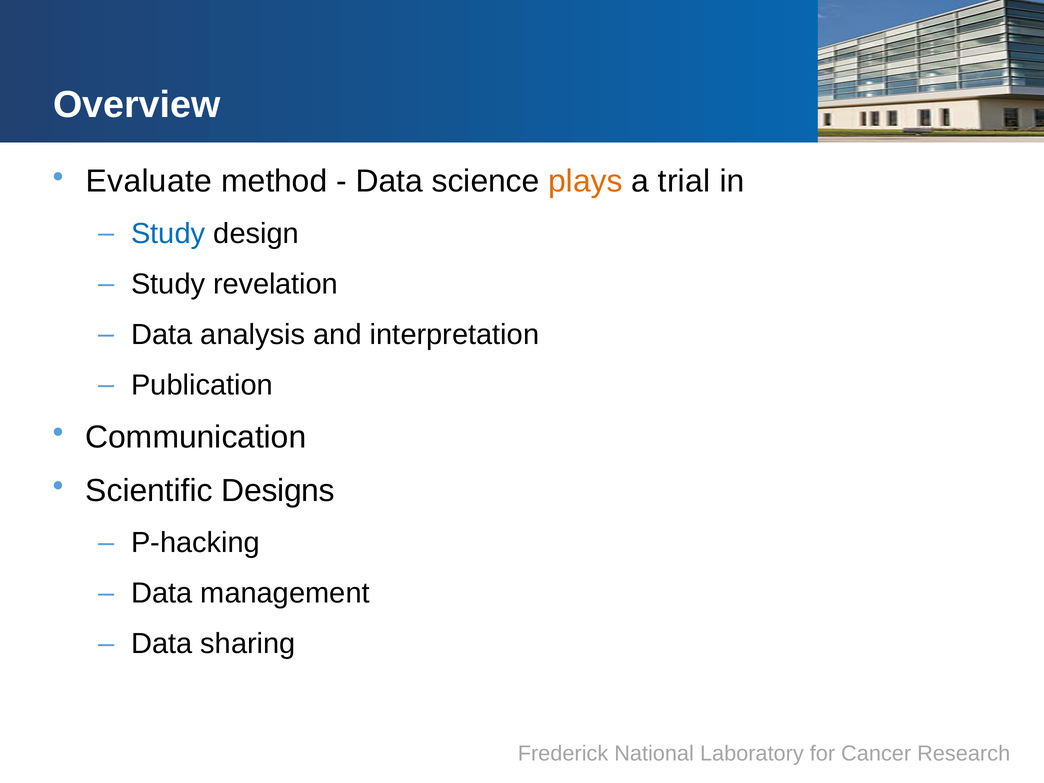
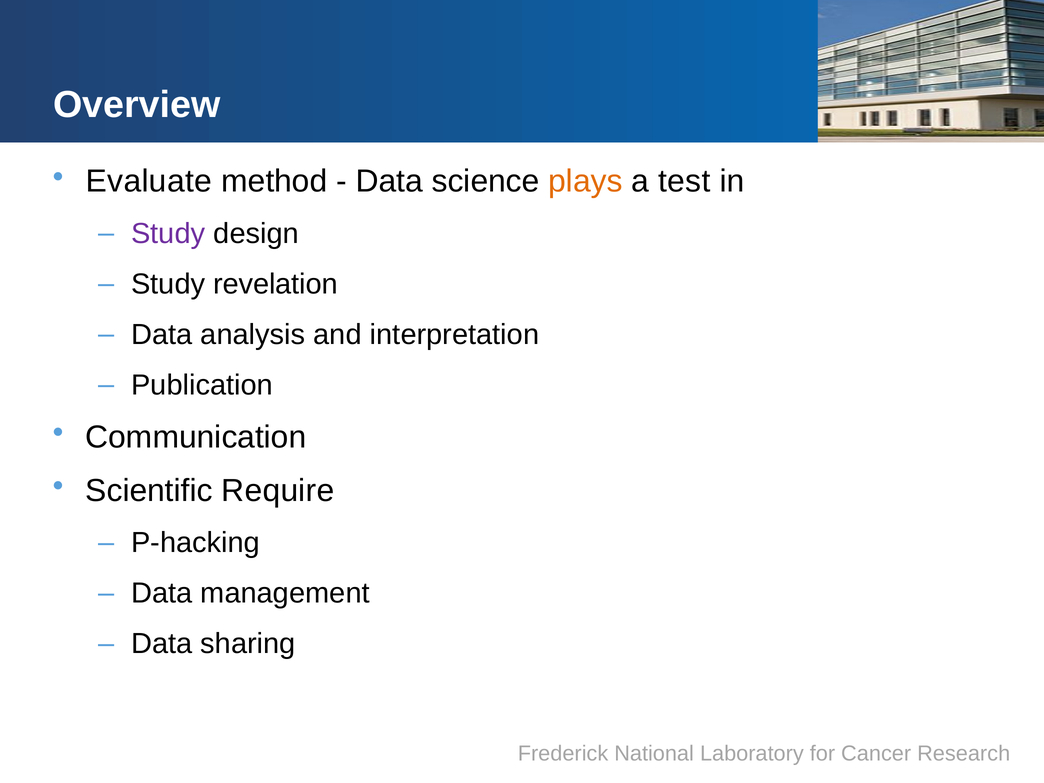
trial: trial -> test (684, 181)
Study colour: blue -> purple (168, 234)
Designs: Designs -> Require (278, 491)
